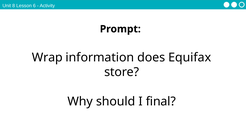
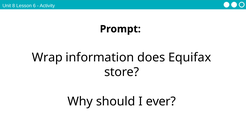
final: final -> ever (161, 102)
